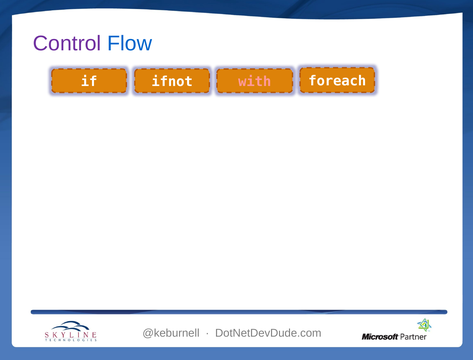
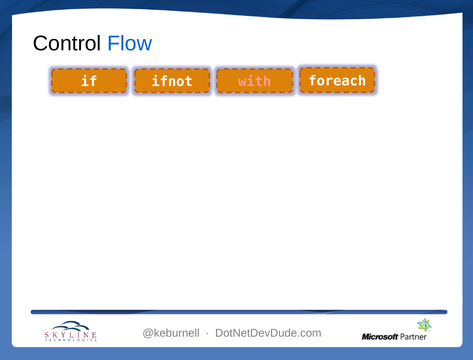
Control colour: purple -> black (67, 43)
